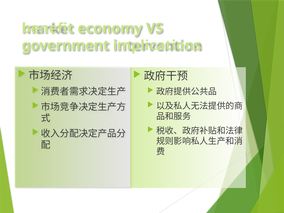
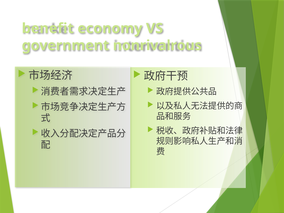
implications: implications -> nonrivalrous (157, 45)
